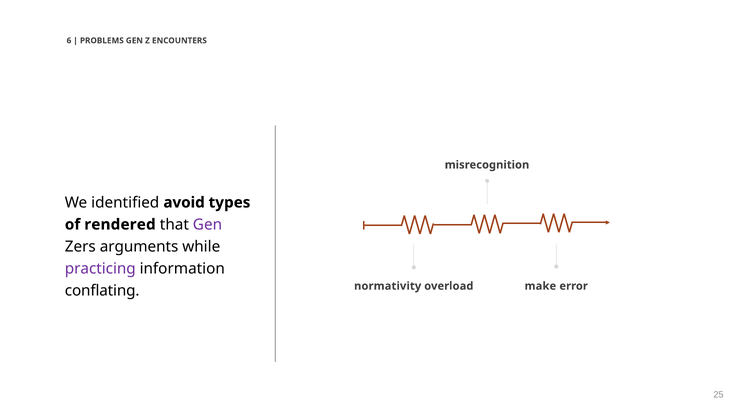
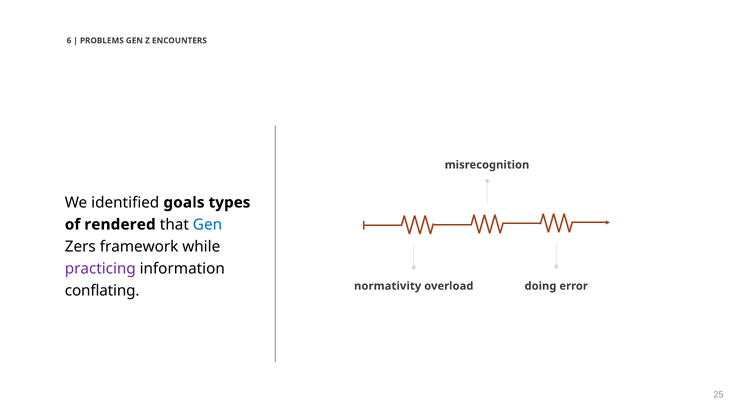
avoid: avoid -> goals (184, 202)
Gen colour: purple -> blue (207, 224)
arguments: arguments -> framework (139, 246)
make: make -> doing (540, 286)
